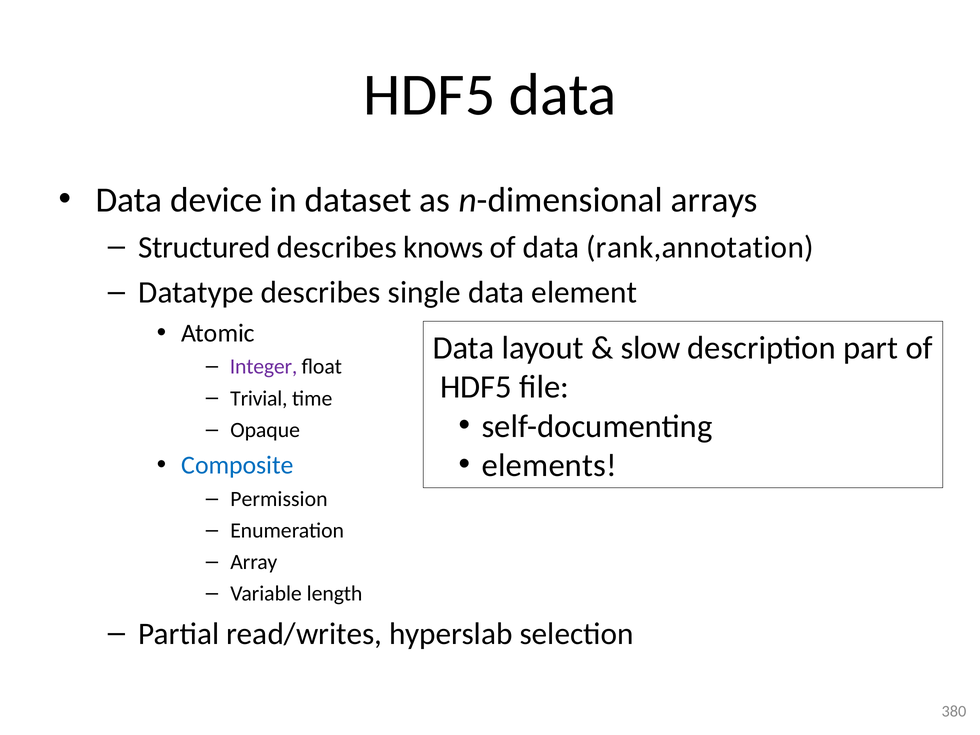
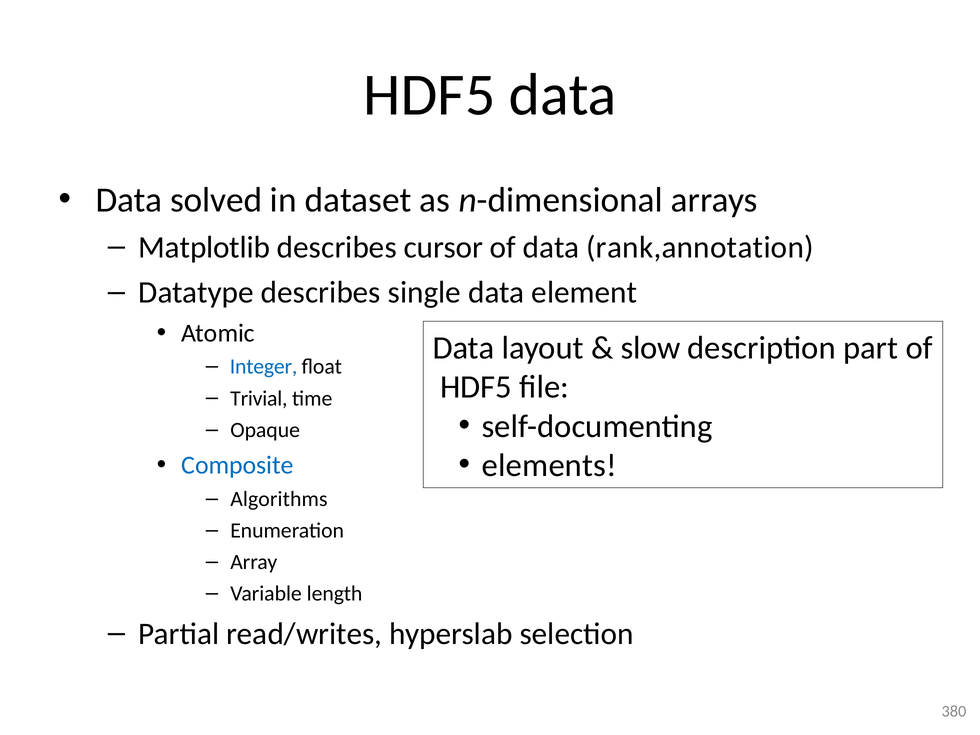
device: device -> solved (216, 200)
Structured: Structured -> Matplotlib (204, 247)
knows: knows -> cursor (443, 247)
Integer colour: purple -> blue (264, 367)
Permission: Permission -> Algorithms (279, 499)
